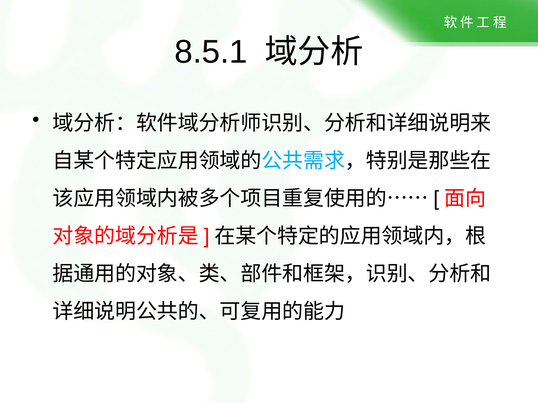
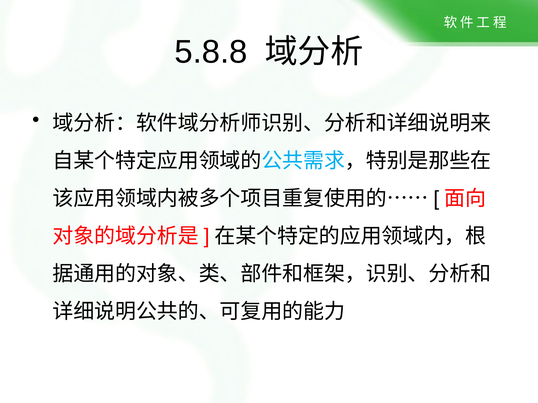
8.5.1: 8.5.1 -> 5.8.8 (211, 52)
